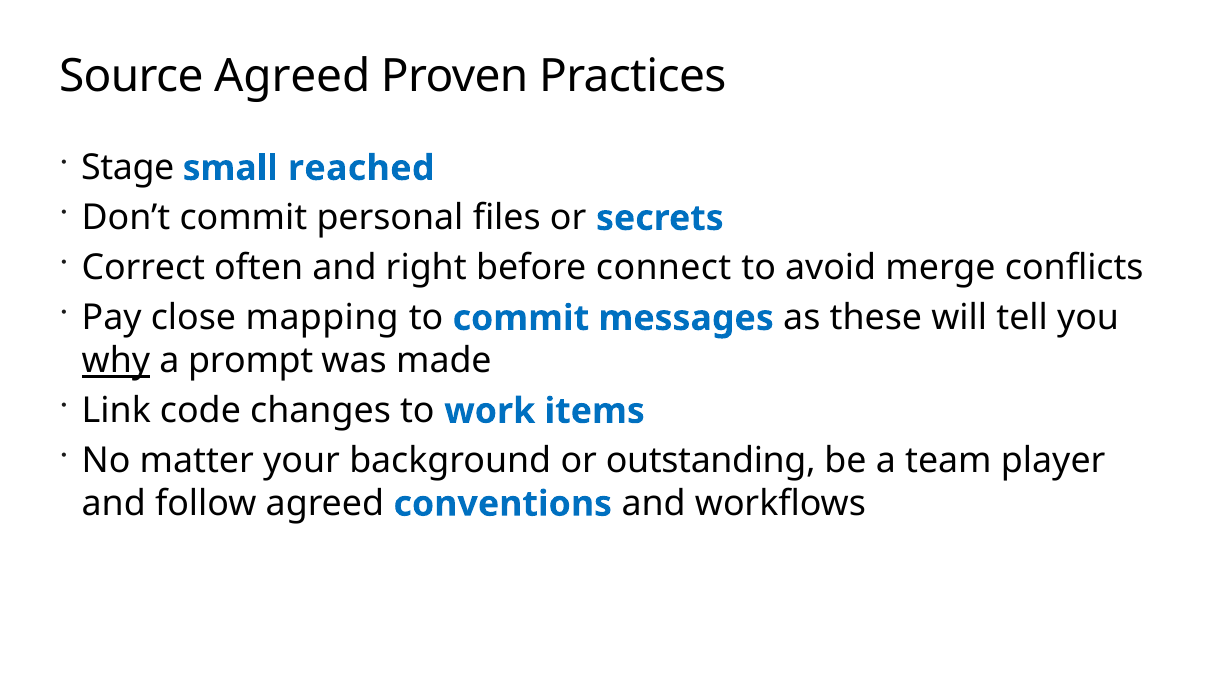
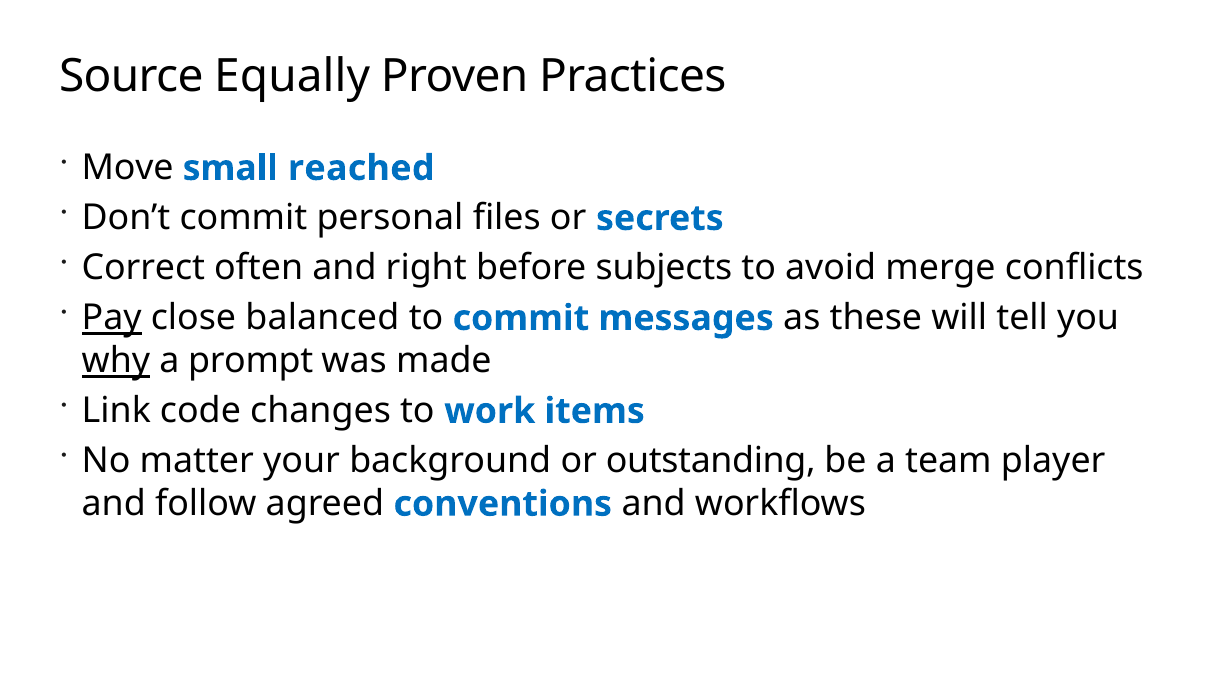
Source Agreed: Agreed -> Equally (292, 77)
Stage: Stage -> Move (128, 168)
connect: connect -> subjects (664, 268)
Pay underline: none -> present (112, 318)
mapping: mapping -> balanced (322, 318)
